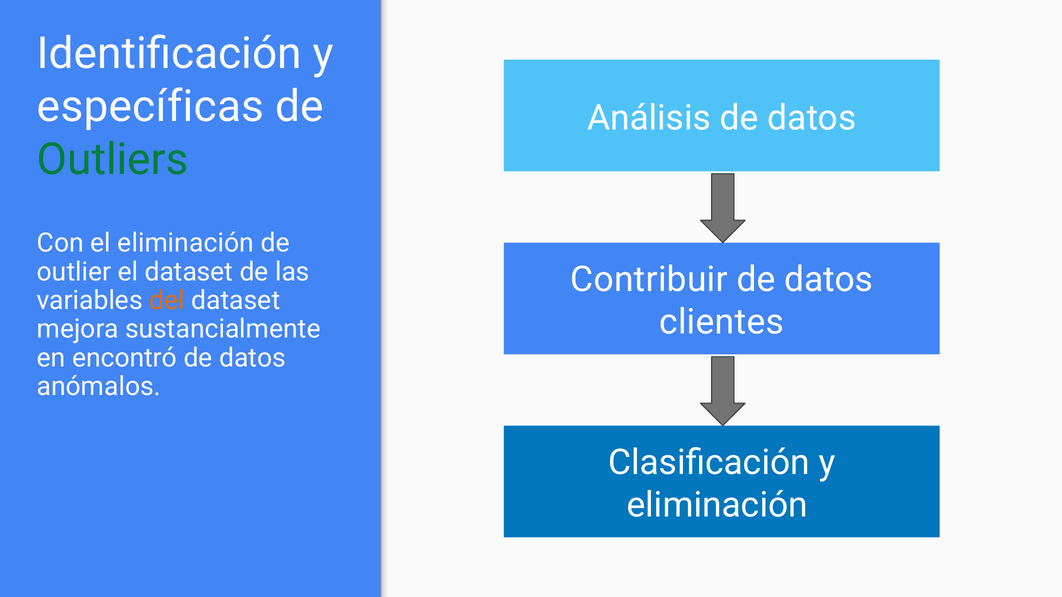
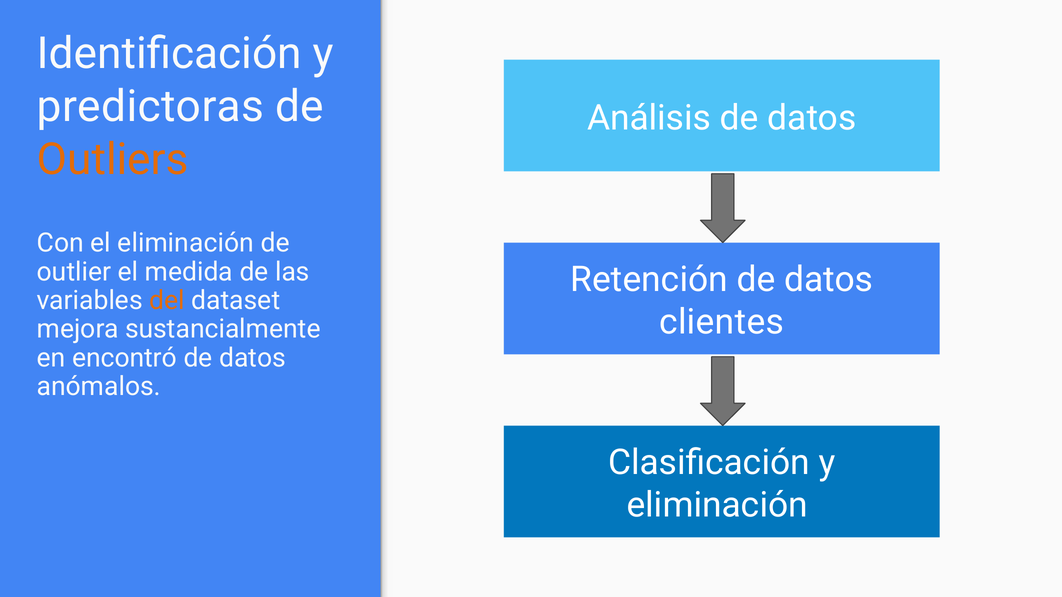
específicas: específicas -> predictoras (151, 107)
Outliers colour: green -> orange (113, 160)
el dataset: dataset -> medida (189, 272)
Contribuir: Contribuir -> Retención (649, 280)
